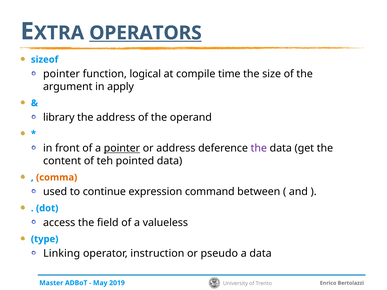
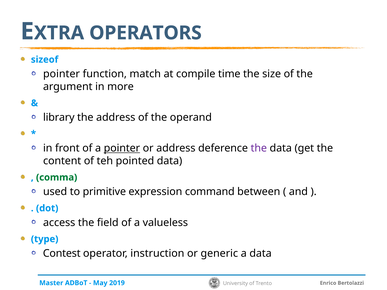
OPERATORS underline: present -> none (145, 33)
logical: logical -> match (145, 74)
apply: apply -> more (120, 87)
comma colour: orange -> green (57, 178)
continue: continue -> primitive (104, 192)
Linking: Linking -> Contest (62, 254)
pseudo: pseudo -> generic (219, 254)
